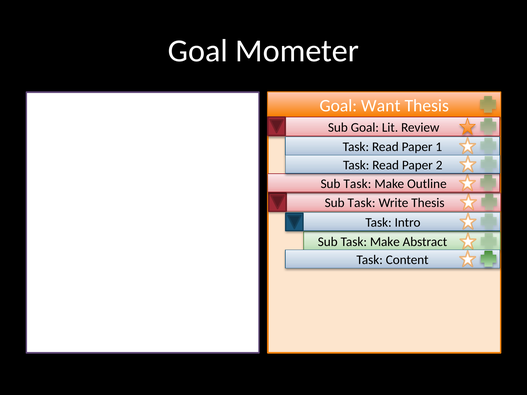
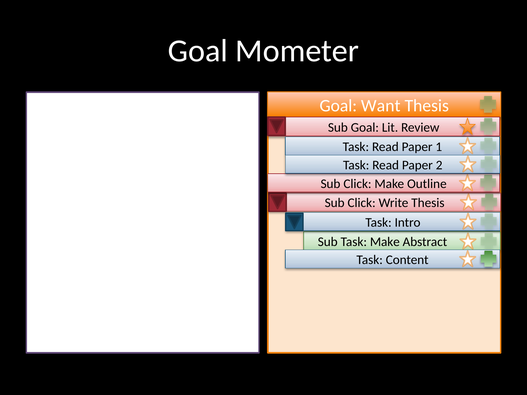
Task: Task -> Click (357, 184)
Task: Task -> Click (362, 203)
